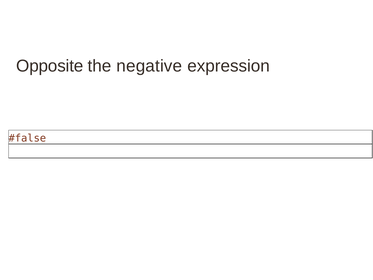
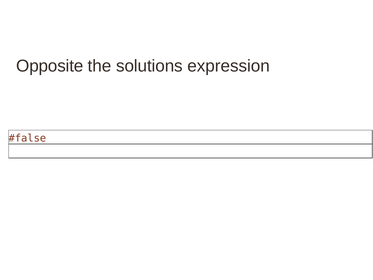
negative: negative -> solutions (149, 66)
